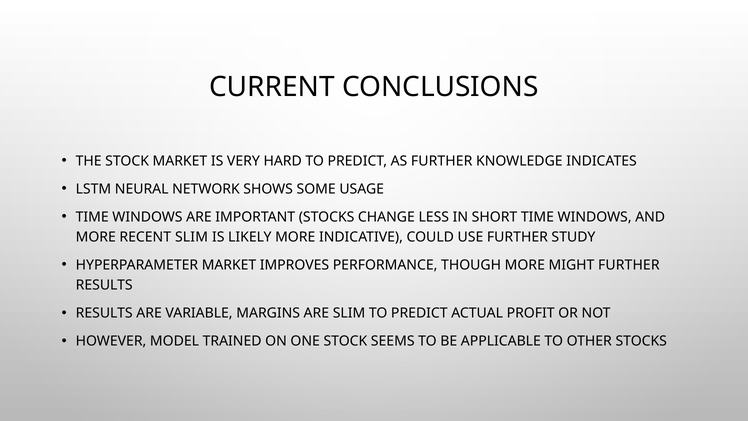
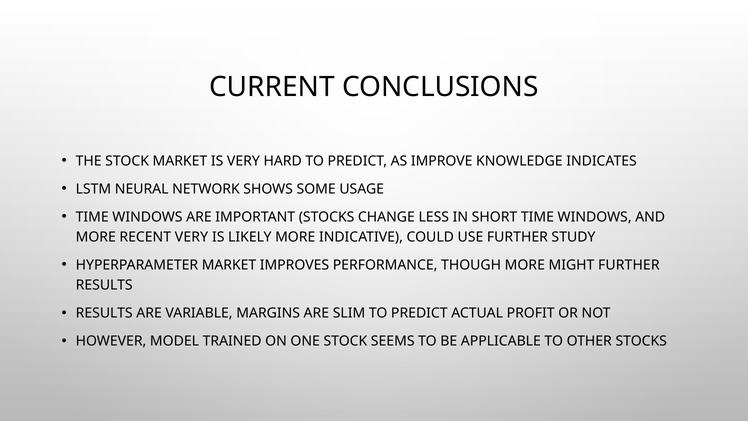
AS FURTHER: FURTHER -> IMPROVE (442, 161)
RECENT SLIM: SLIM -> VERY (192, 237)
